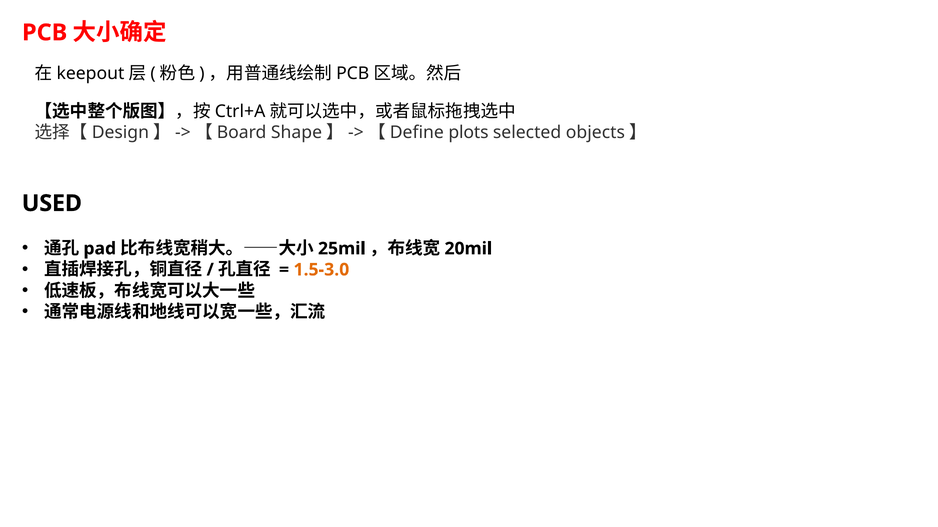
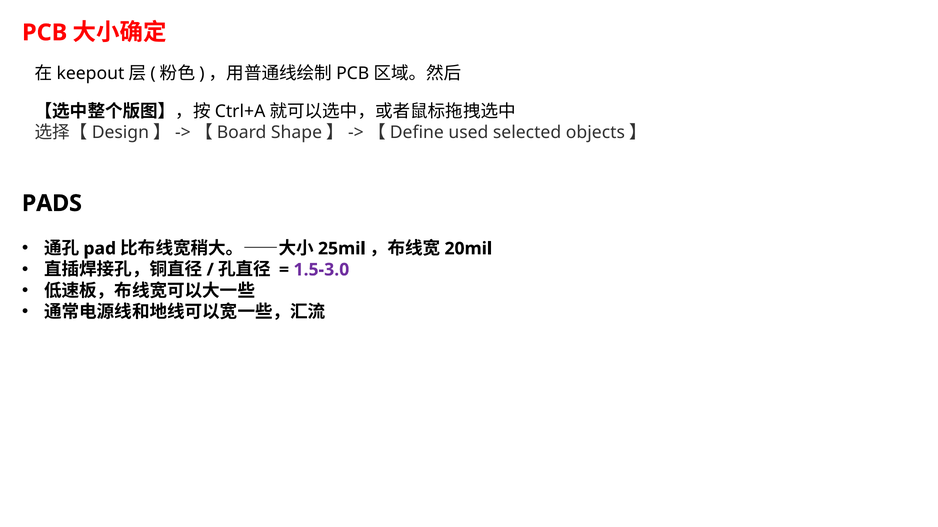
plots: plots -> used (468, 133)
USED: USED -> PADS (52, 204)
1.5-3.0 colour: orange -> purple (321, 270)
